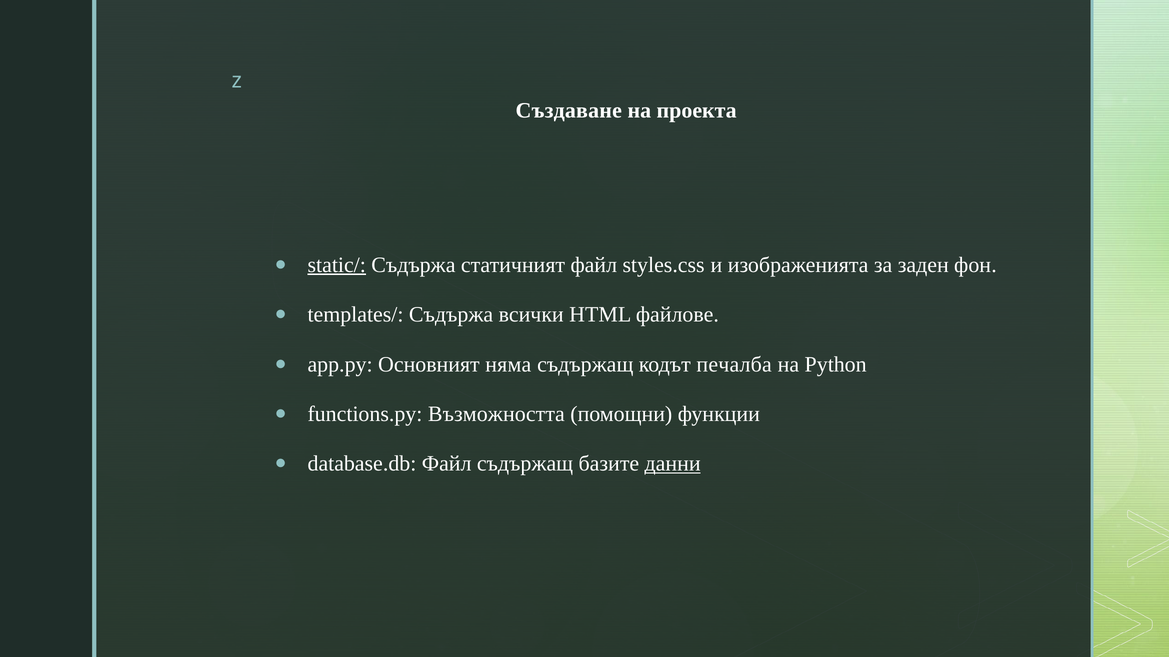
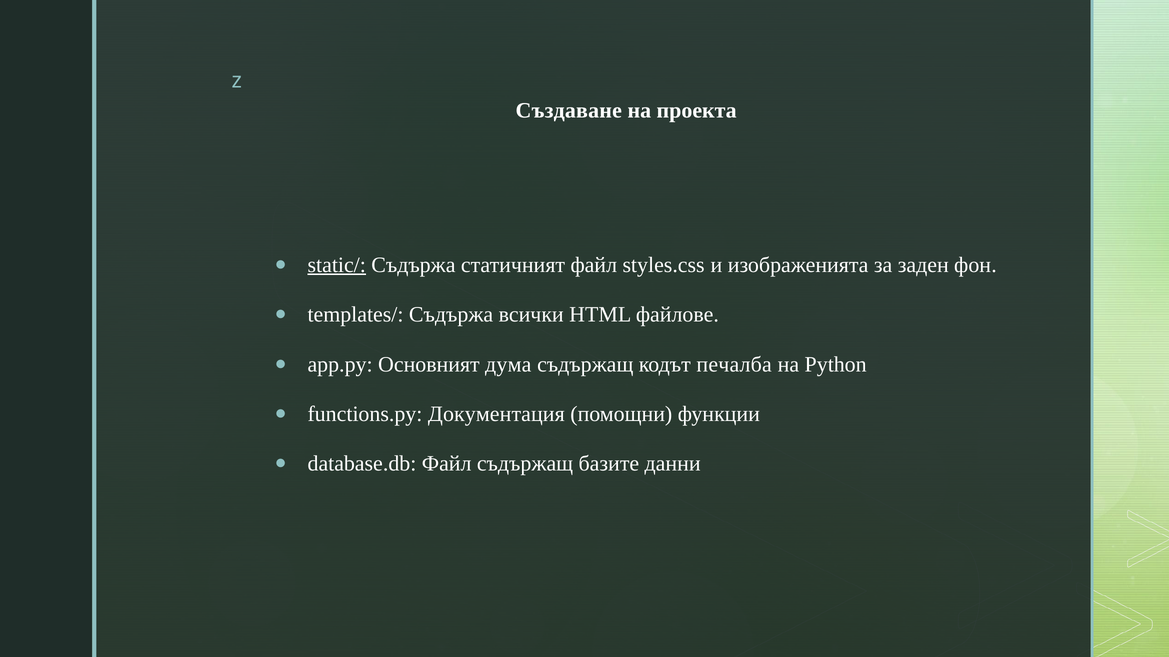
няма: няма -> дума (508, 365)
Възможността: Възможността -> Документация (496, 414)
данни underline: present -> none (673, 464)
